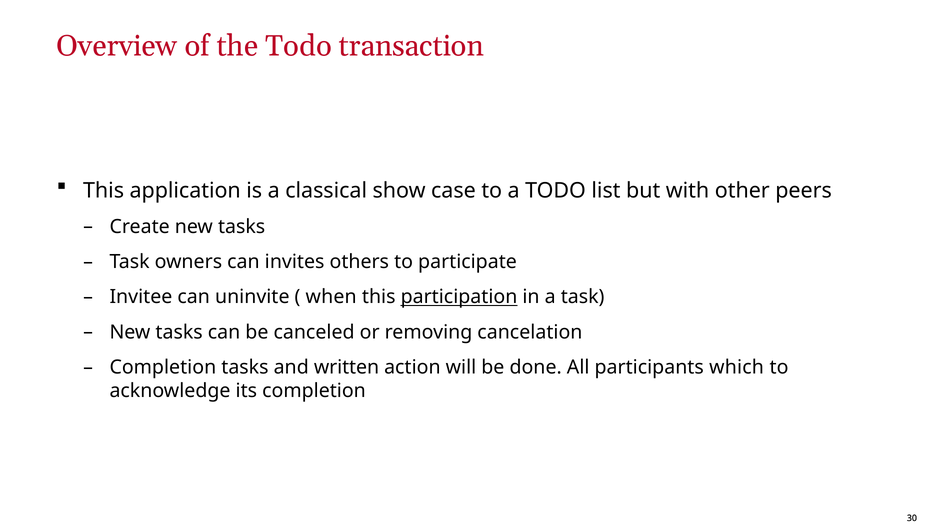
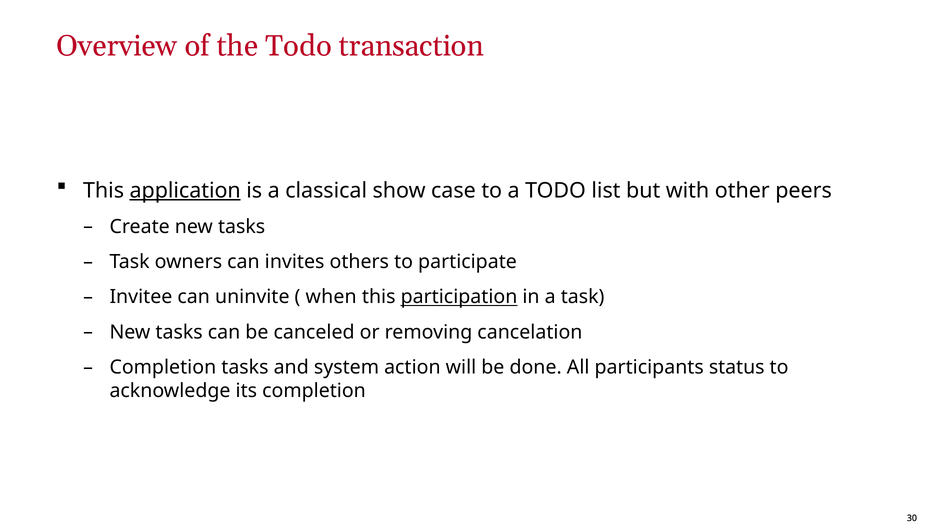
application underline: none -> present (185, 190)
written: written -> system (346, 367)
which: which -> status (737, 367)
